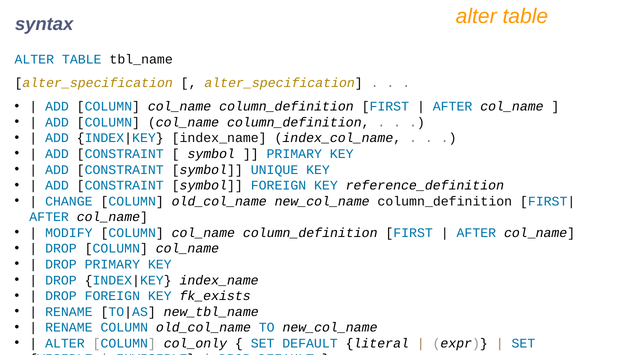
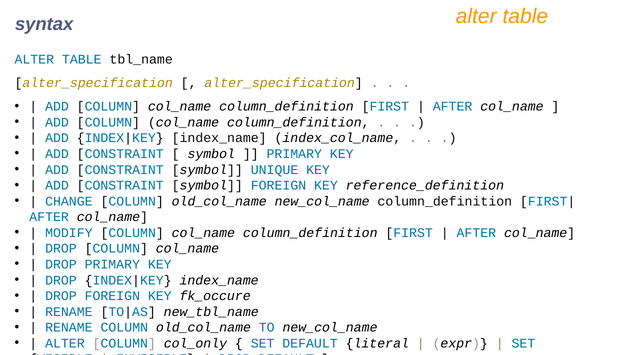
fk_exists: fk_exists -> fk_occure (215, 296)
